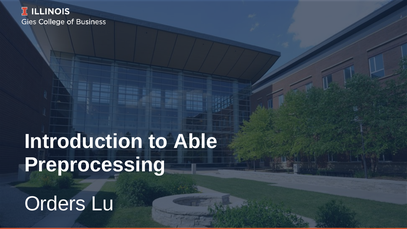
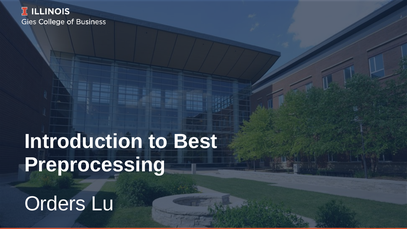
Able: Able -> Best (195, 141)
